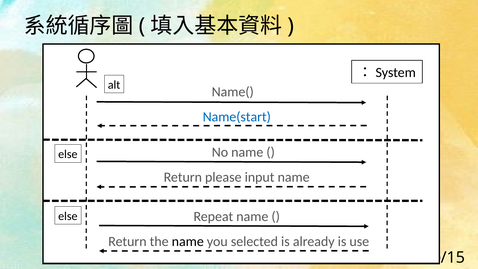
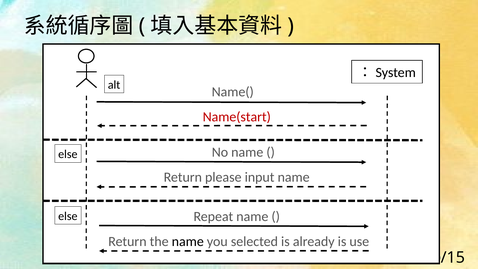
Name(start colour: blue -> red (237, 117)
